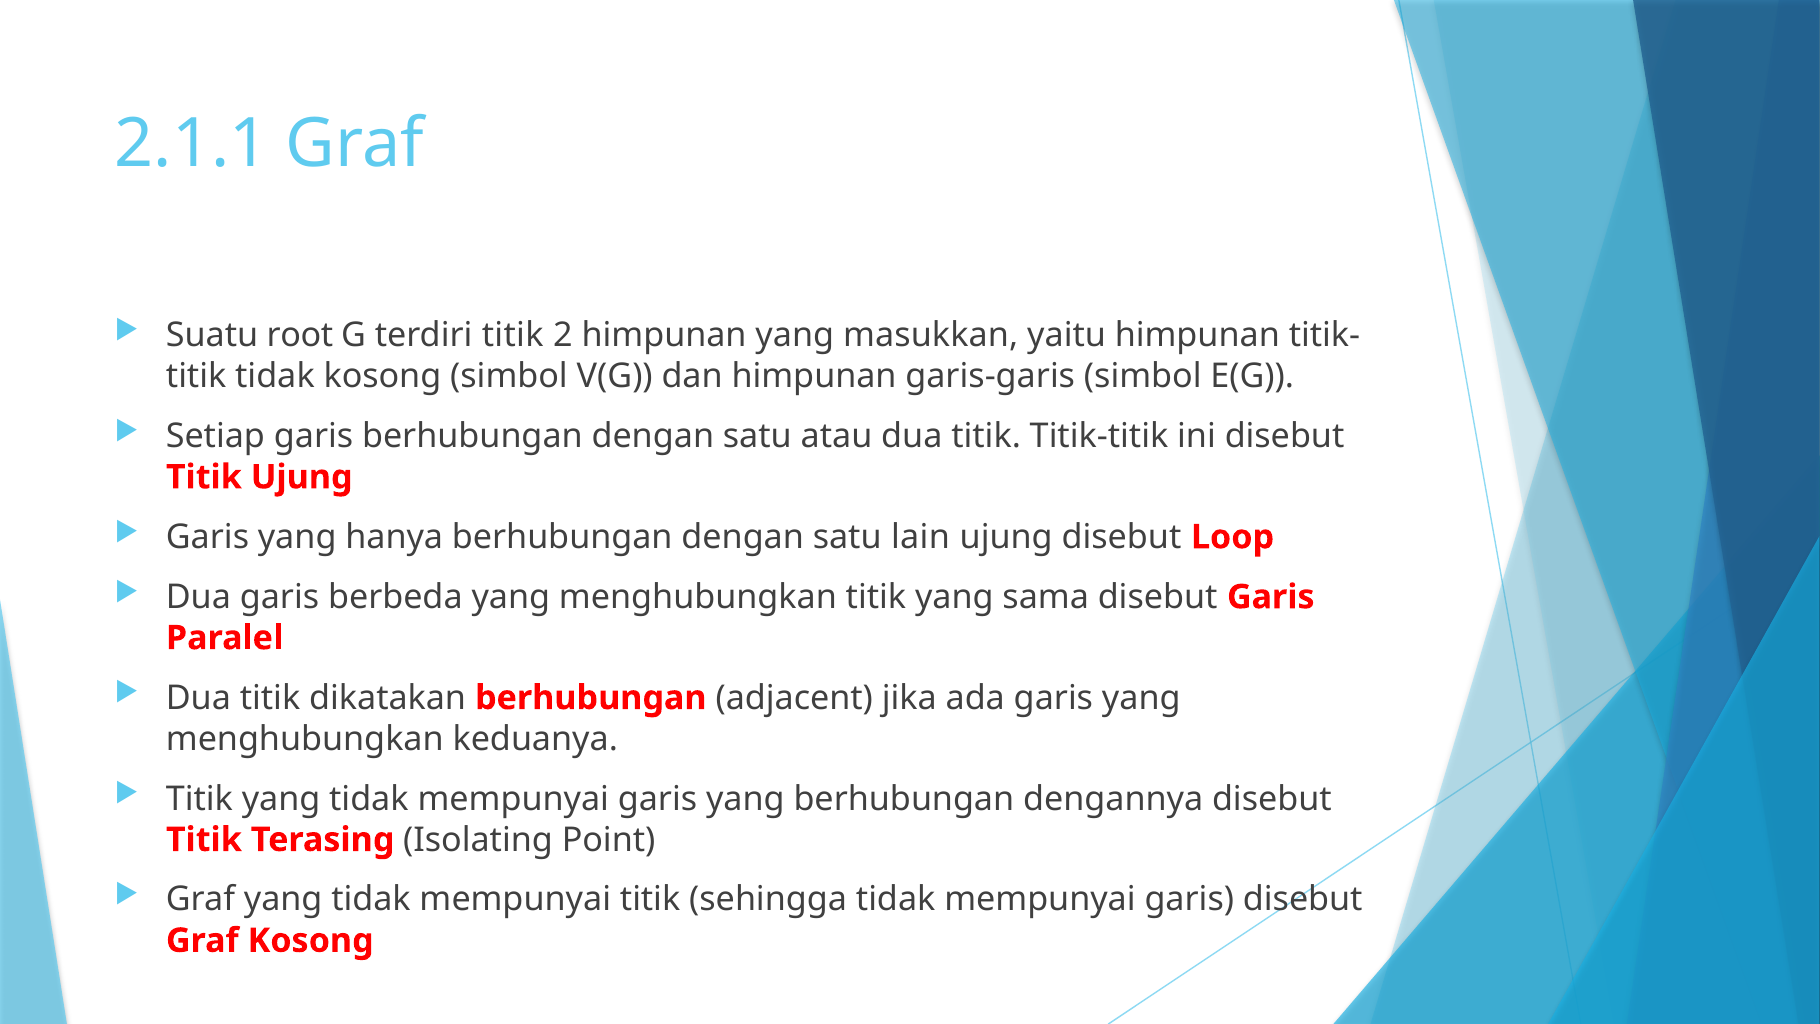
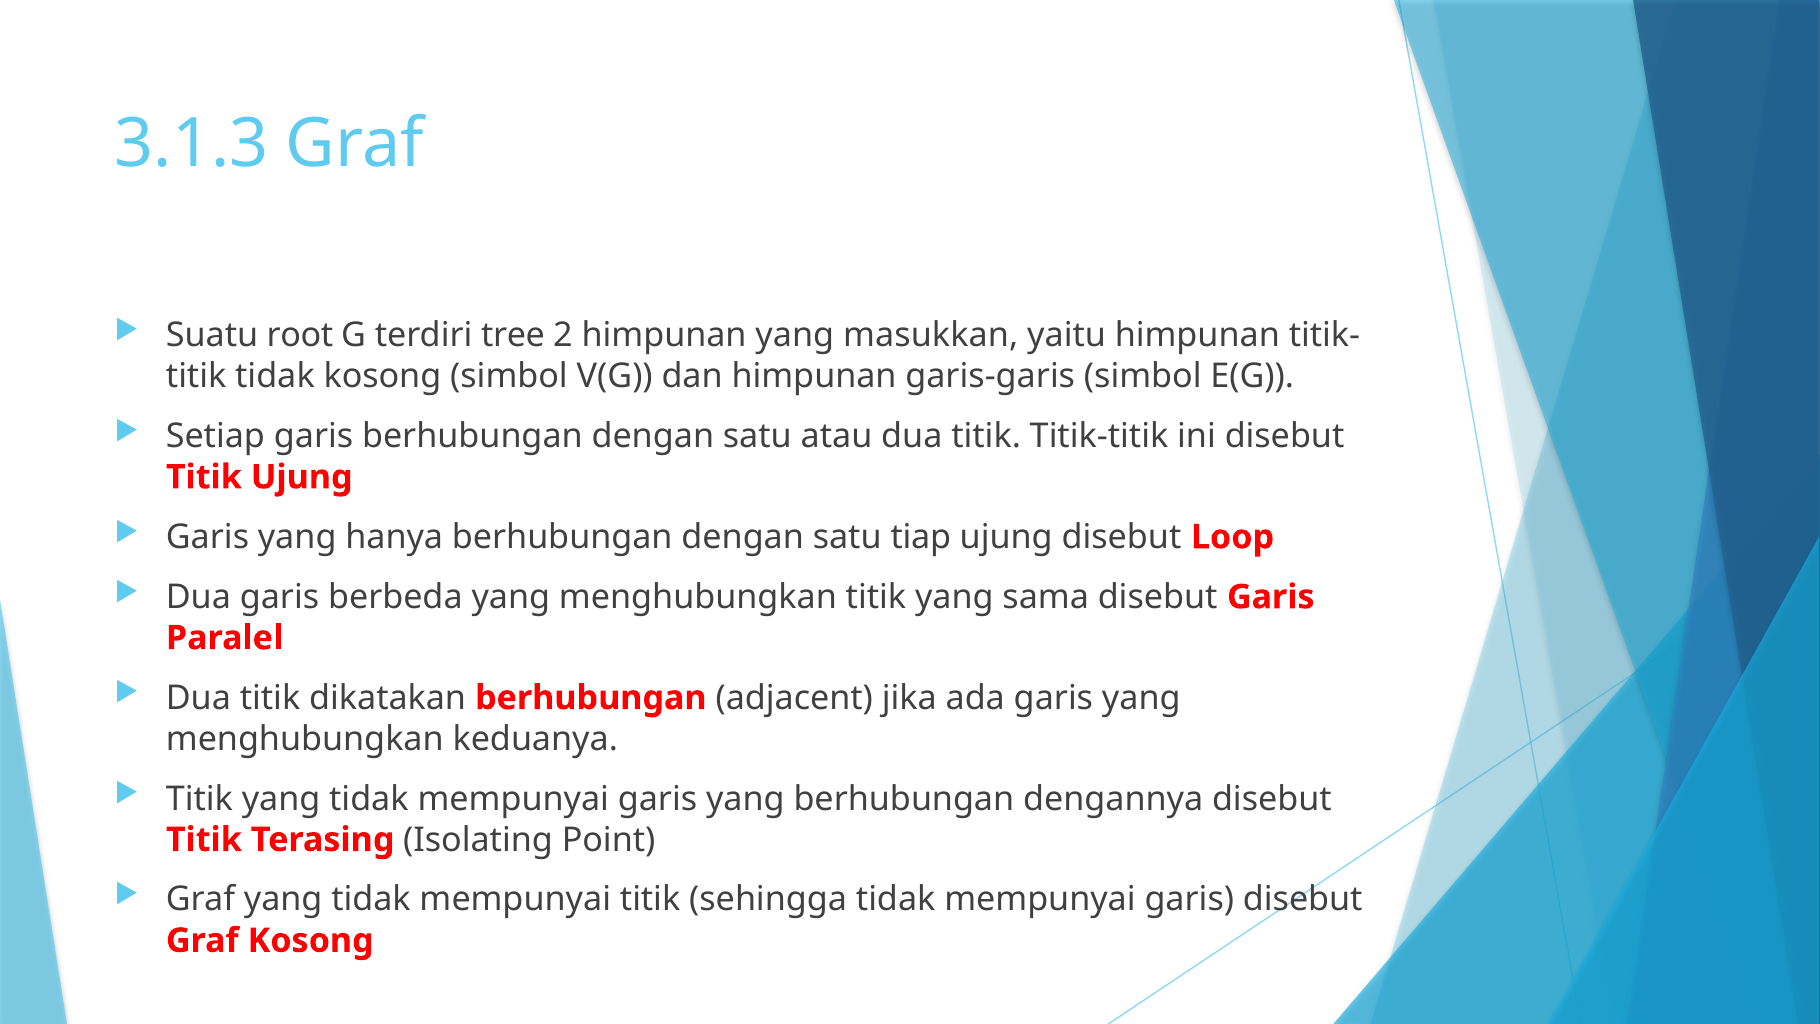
2.1.1: 2.1.1 -> 3.1.3 (192, 144)
terdiri titik: titik -> tree (513, 335)
lain: lain -> tiap (921, 537)
